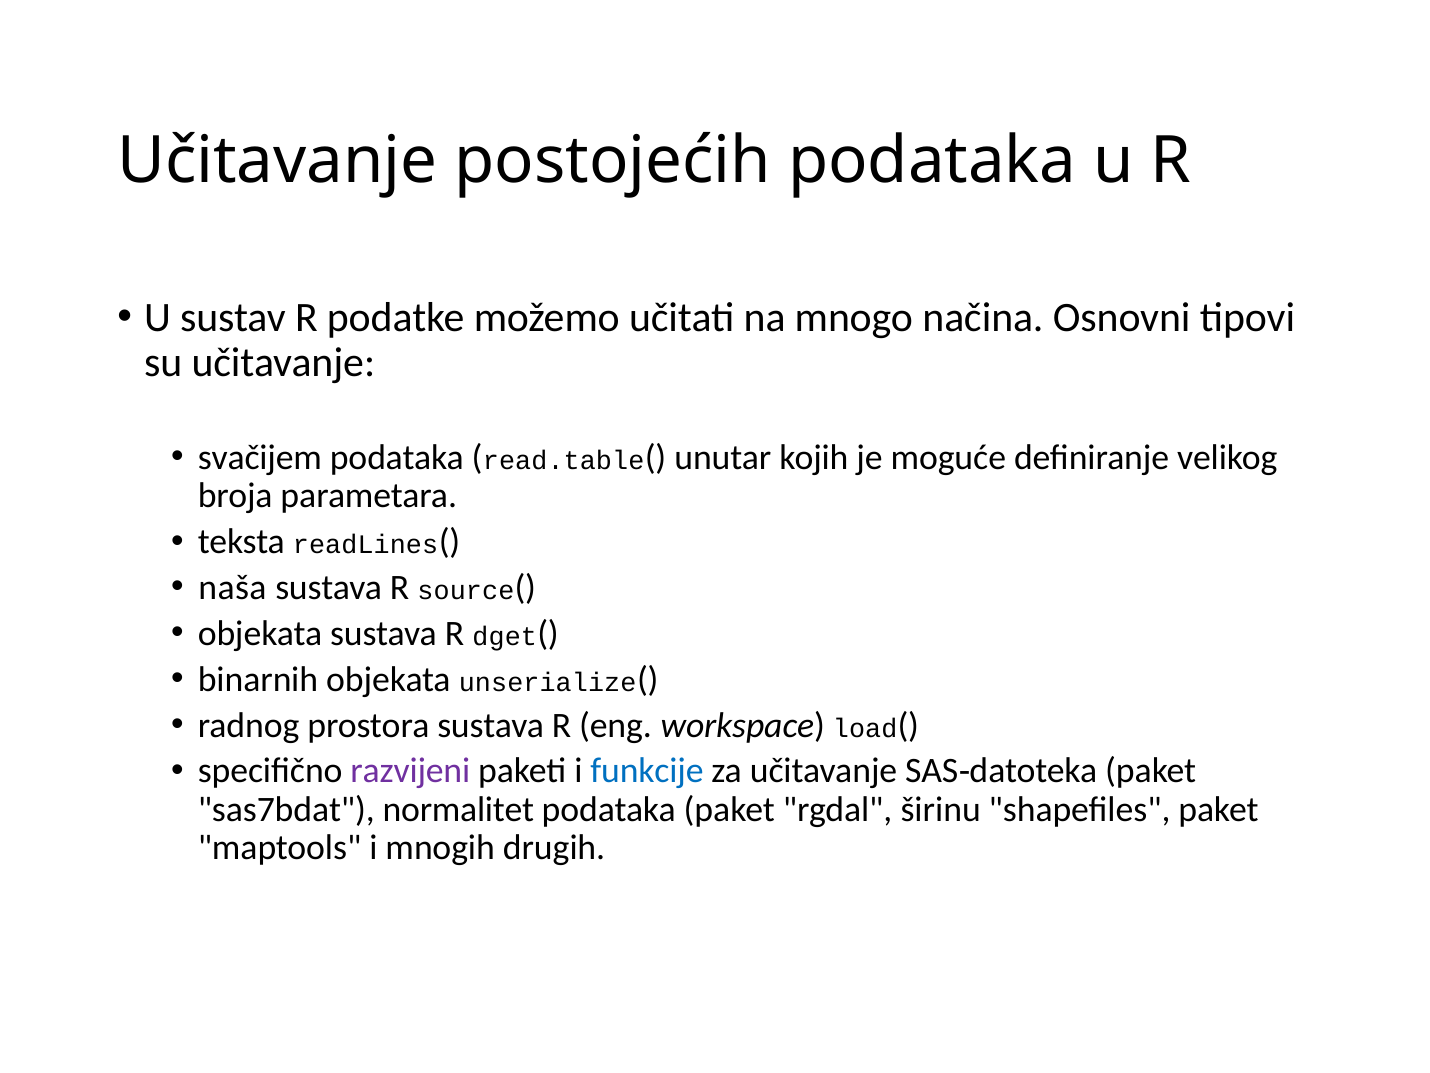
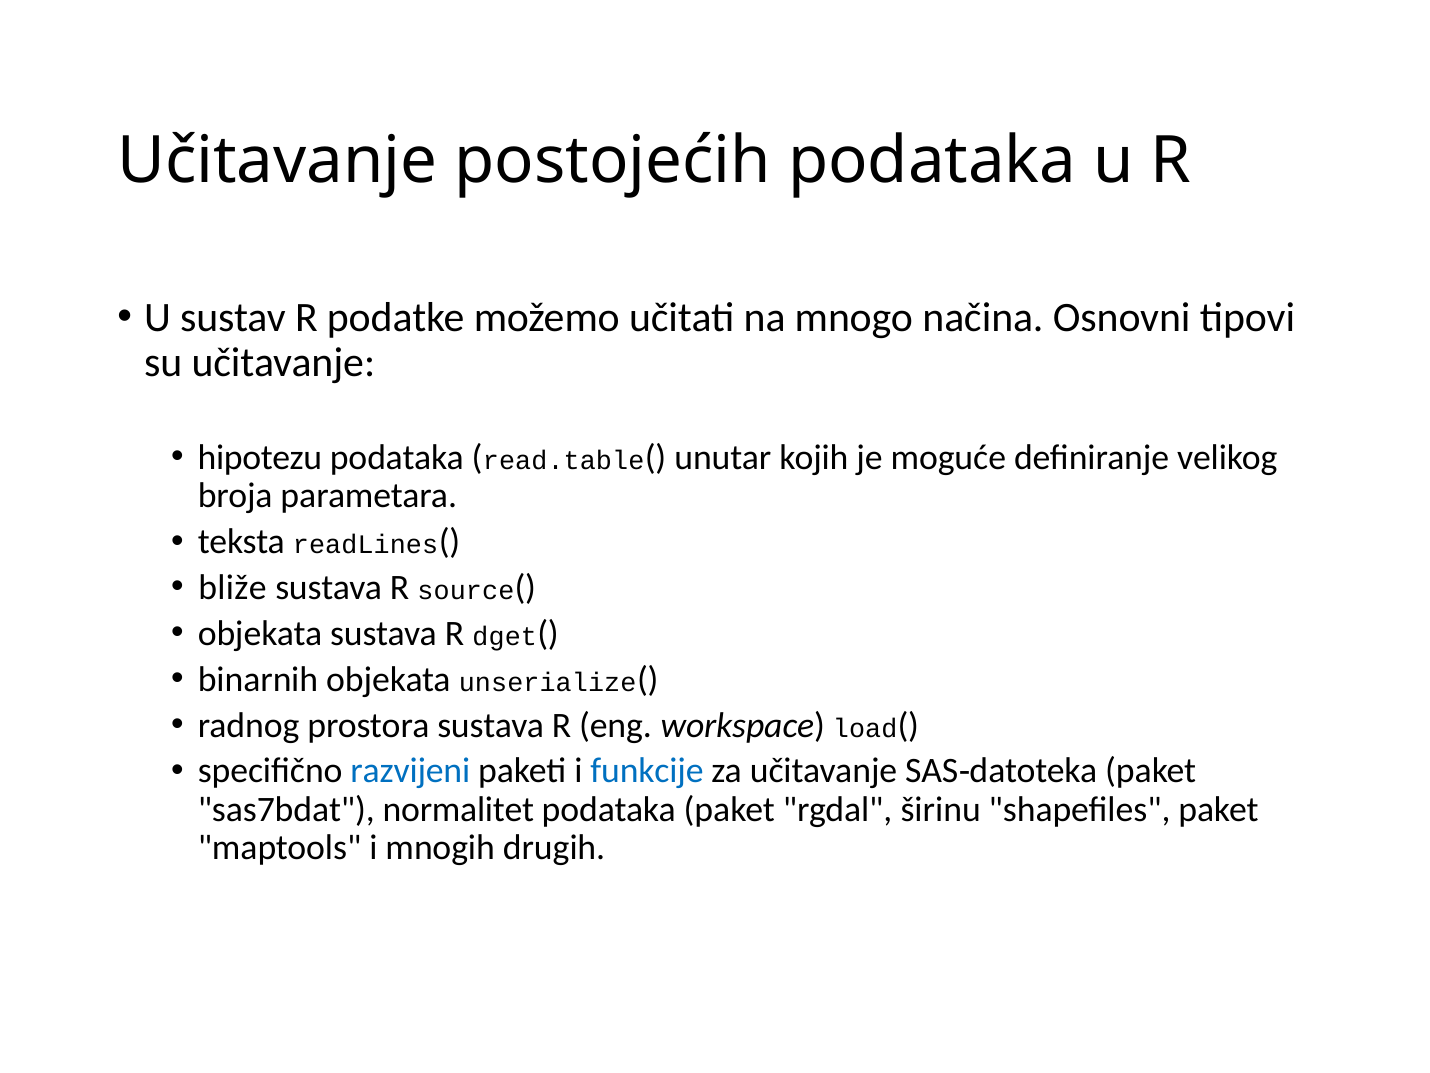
svačijem: svačijem -> hipotezu (260, 457)
naša: naša -> bliže (232, 587)
razvijeni colour: purple -> blue (410, 771)
